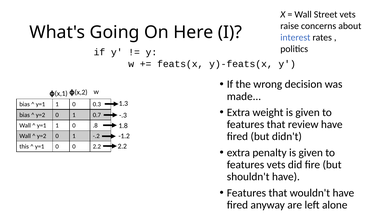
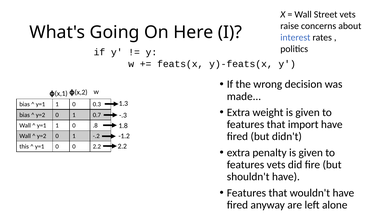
review: review -> import (303, 125)
